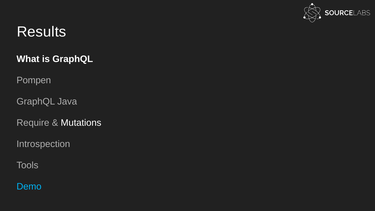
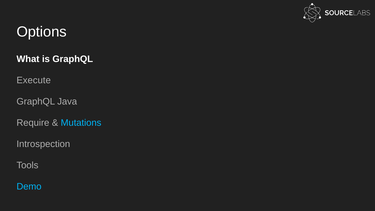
Results: Results -> Options (42, 32)
Pompen: Pompen -> Execute (34, 80)
Mutations colour: white -> light blue (81, 123)
